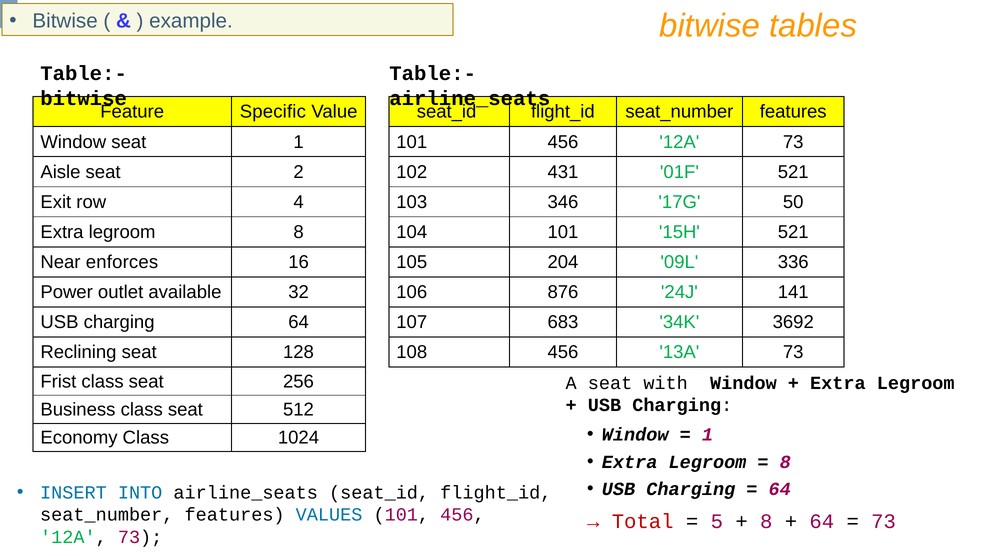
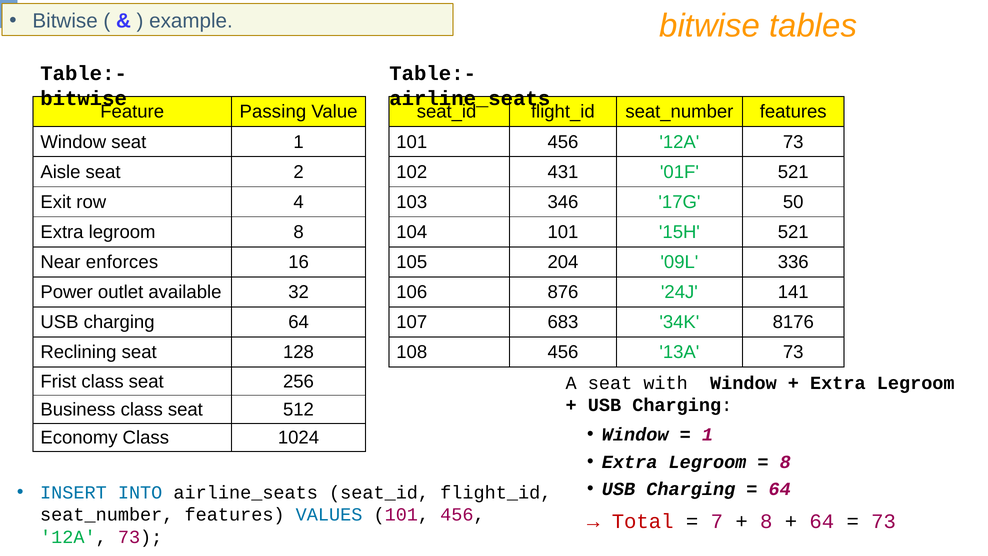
Specific: Specific -> Passing (273, 112)
3692: 3692 -> 8176 (793, 322)
5: 5 -> 7 (717, 521)
